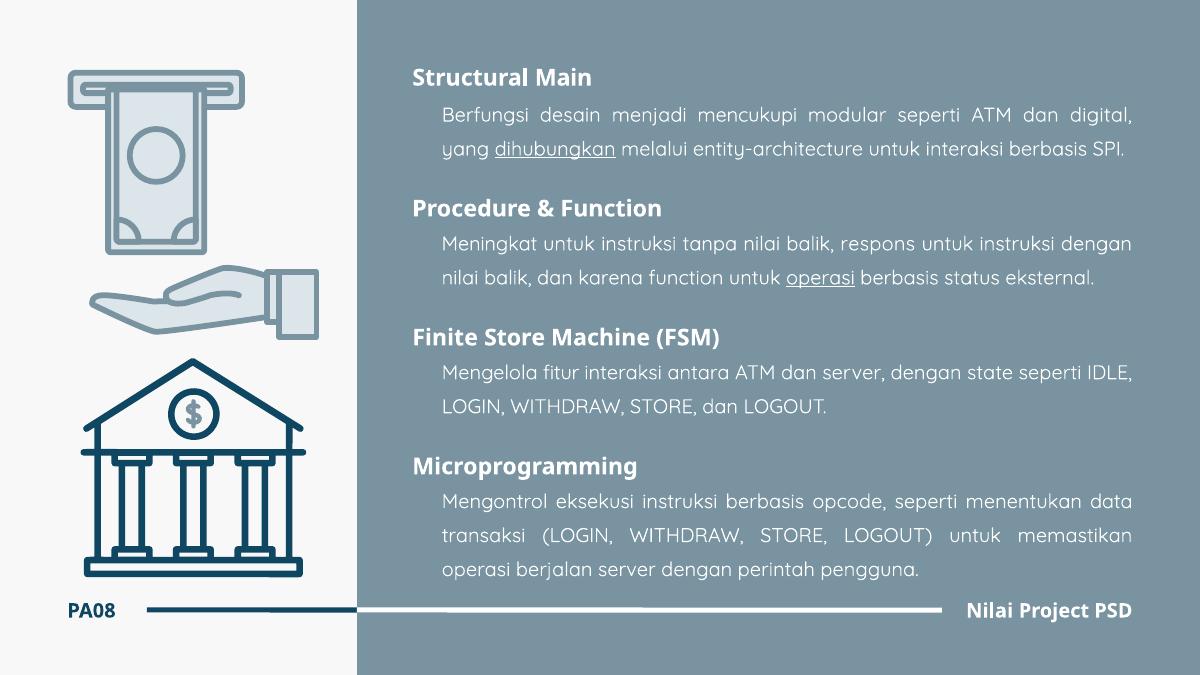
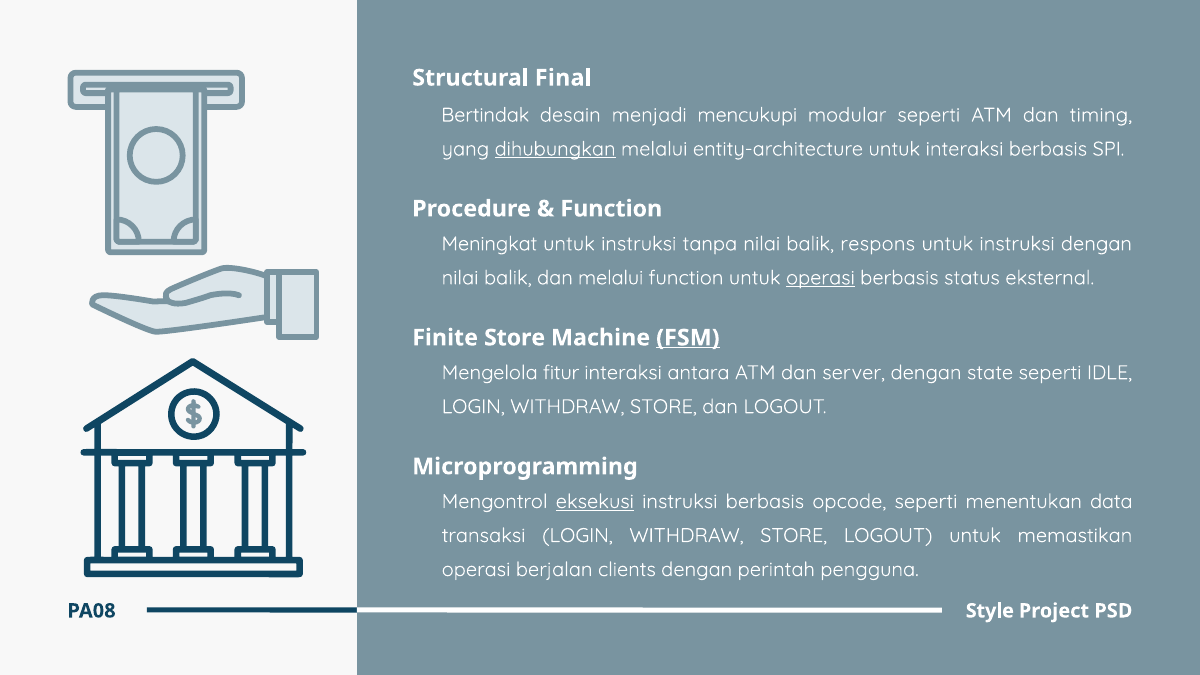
Main: Main -> Final (563, 78)
Berfungsi: Berfungsi -> Bertindak (485, 115)
digital: digital -> timing (1101, 115)
dan karena: karena -> melalui (611, 278)
FSM underline: none -> present (688, 338)
eksekusi underline: none -> present (595, 502)
berjalan server: server -> clients (627, 570)
PA08 Nilai: Nilai -> Style (990, 611)
